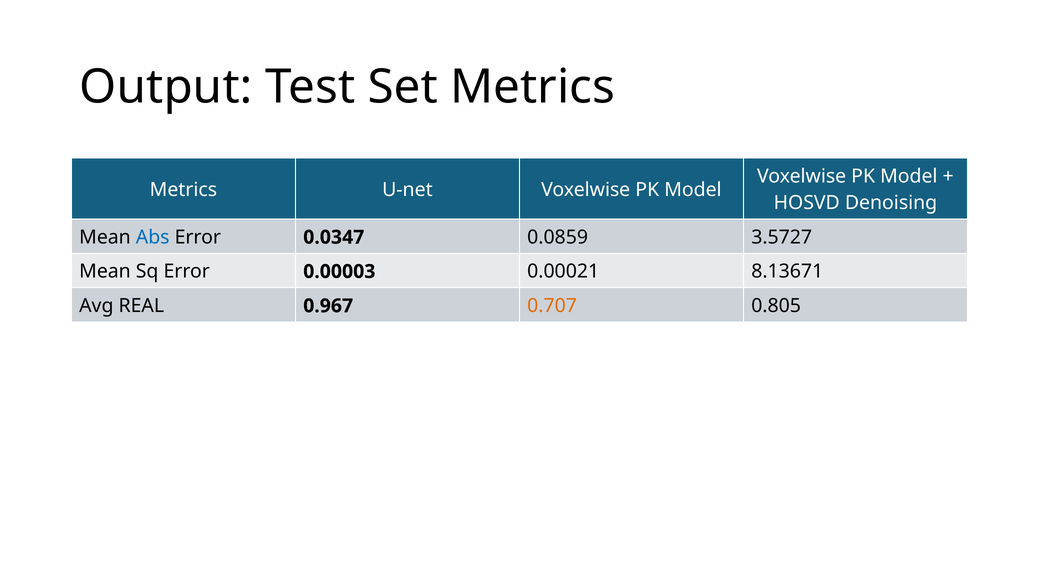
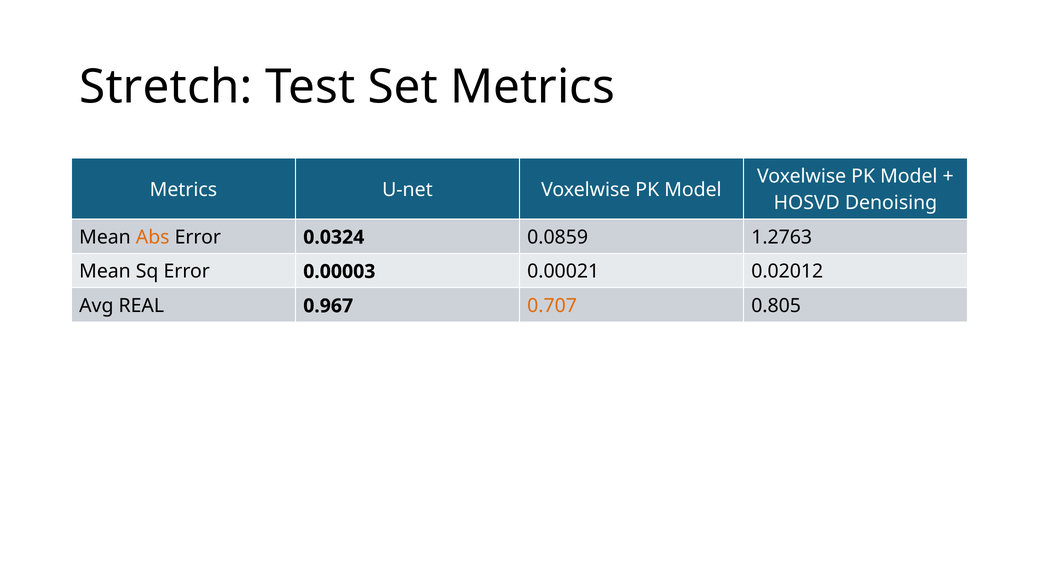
Output: Output -> Stretch (166, 87)
Abs colour: blue -> orange (153, 237)
0.0347: 0.0347 -> 0.0324 (334, 237)
3.5727: 3.5727 -> 1.2763 (782, 237)
8.13671: 8.13671 -> 0.02012 (787, 272)
